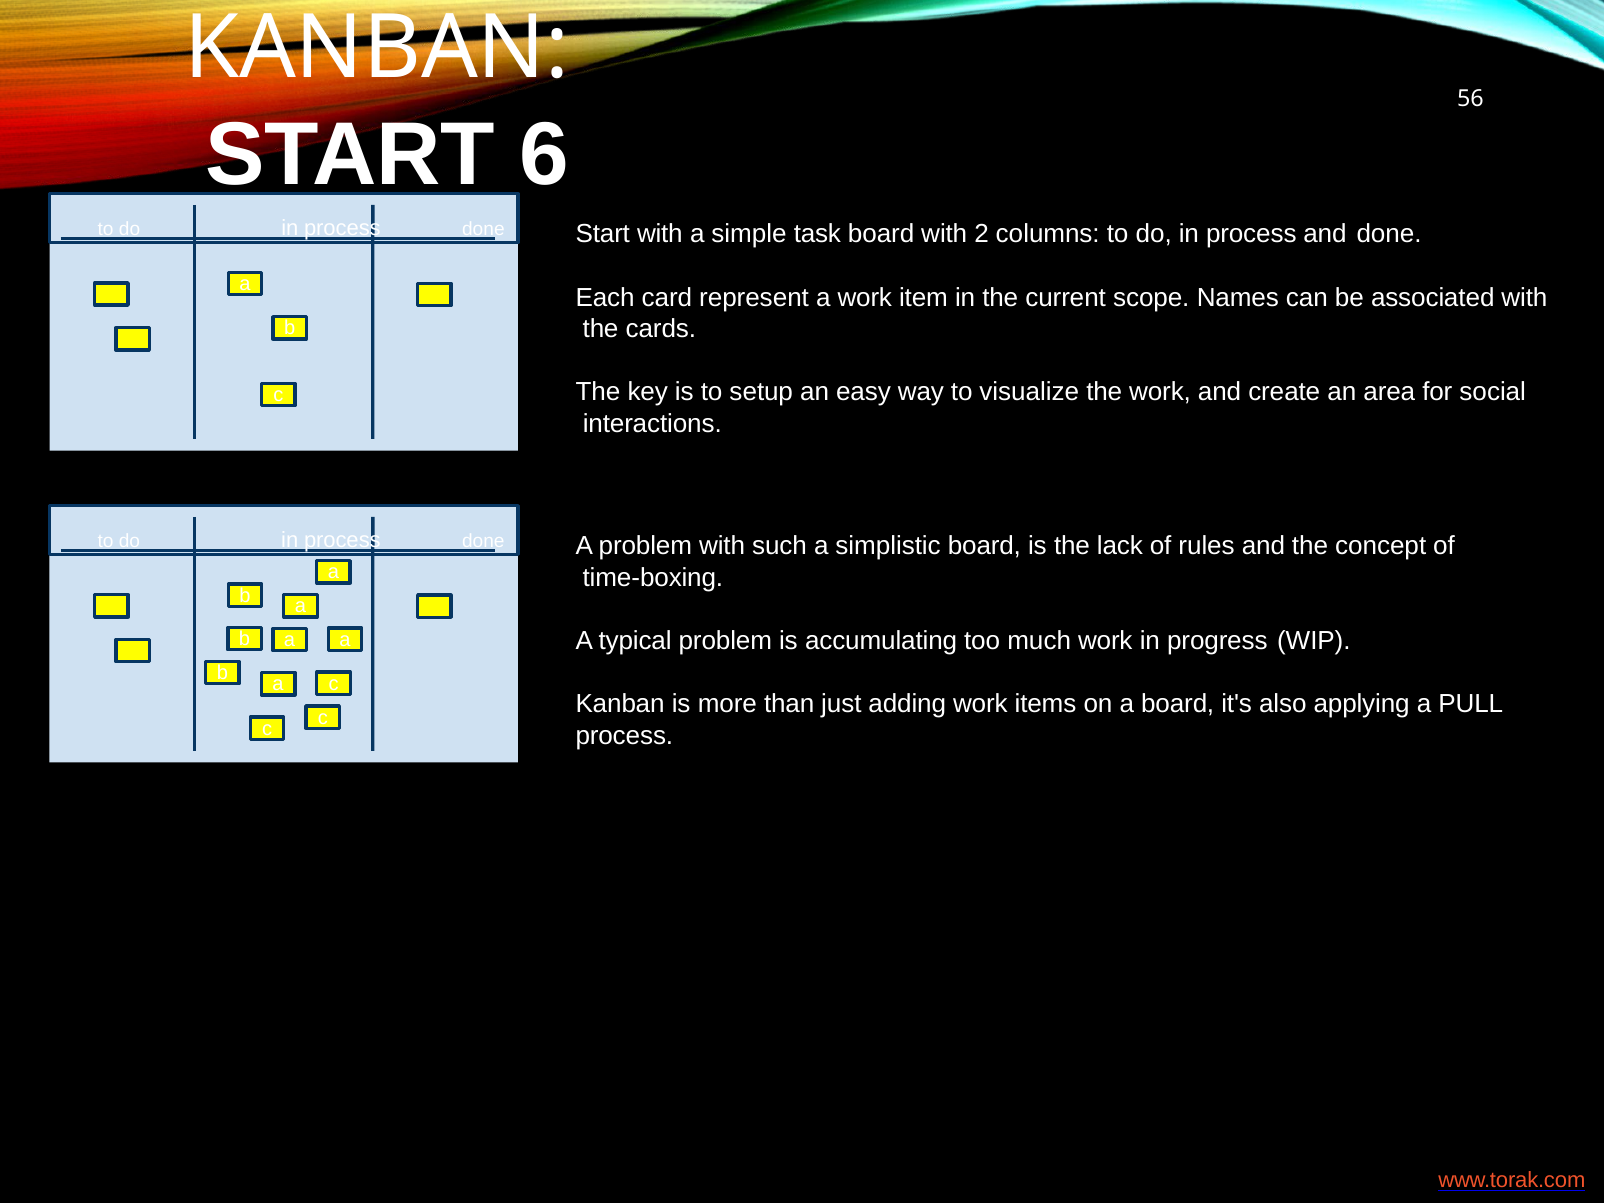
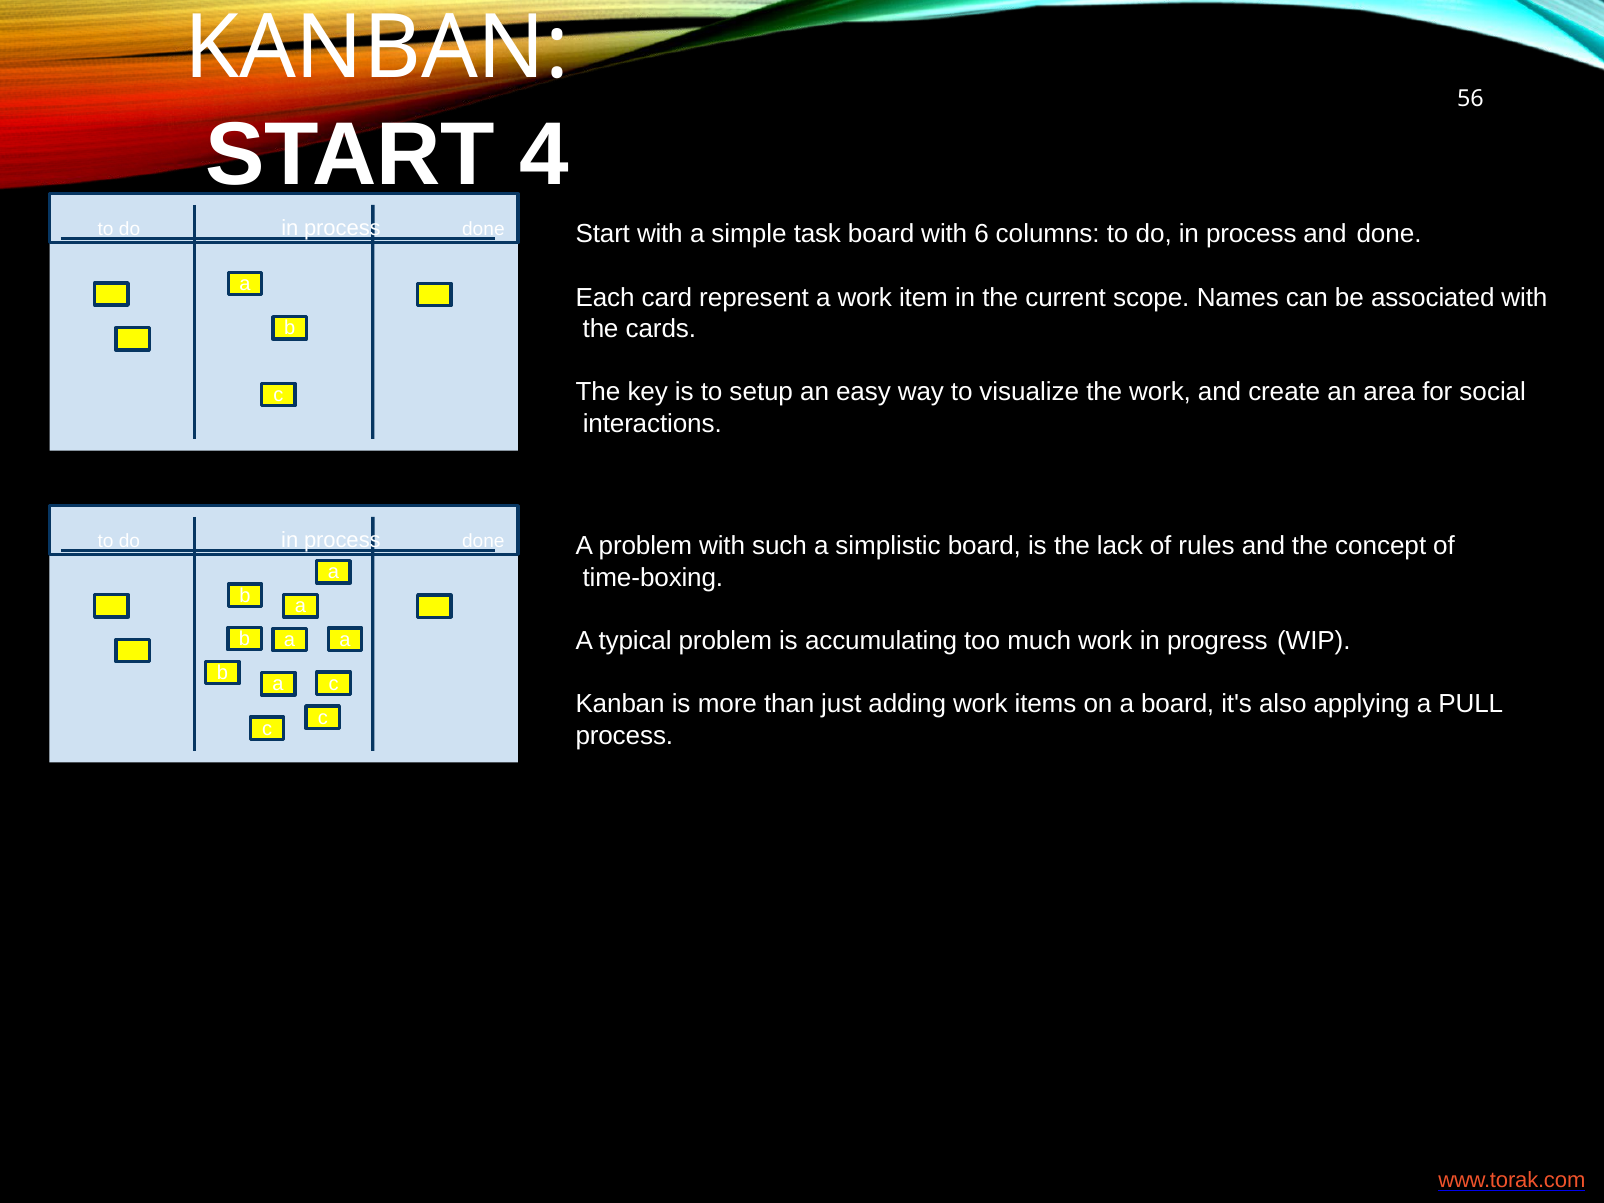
6: 6 -> 4 (544, 155)
2: 2 -> 6 (982, 234)
